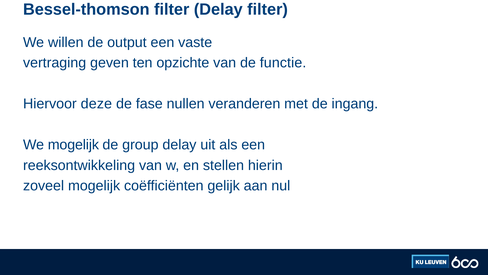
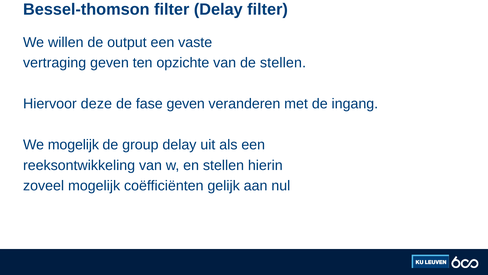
de functie: functie -> stellen (283, 63)
fase nullen: nullen -> geven (186, 104)
